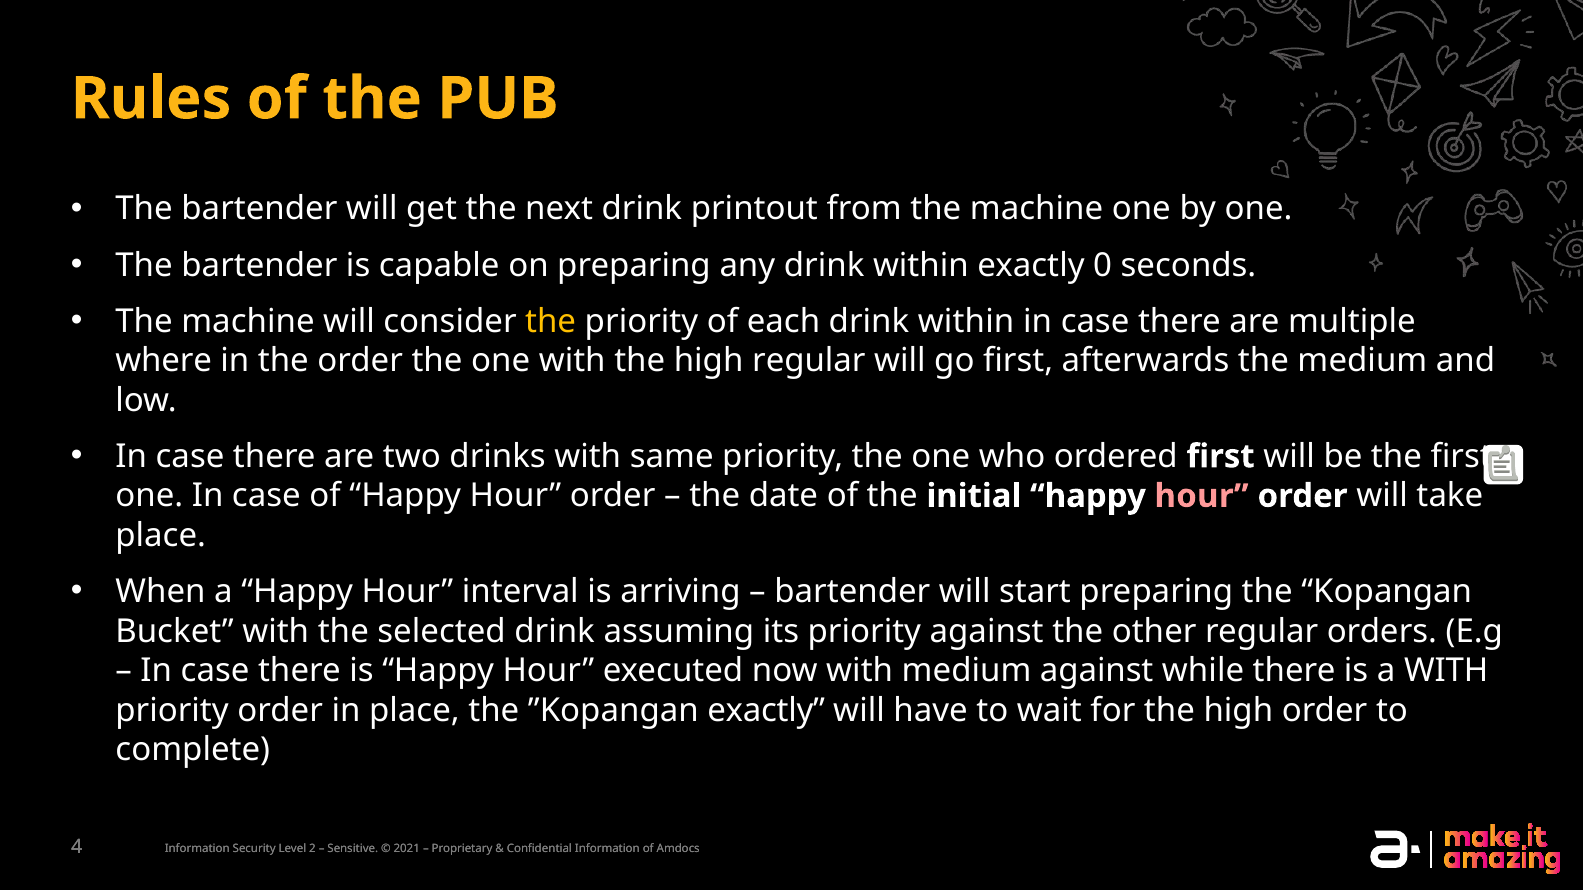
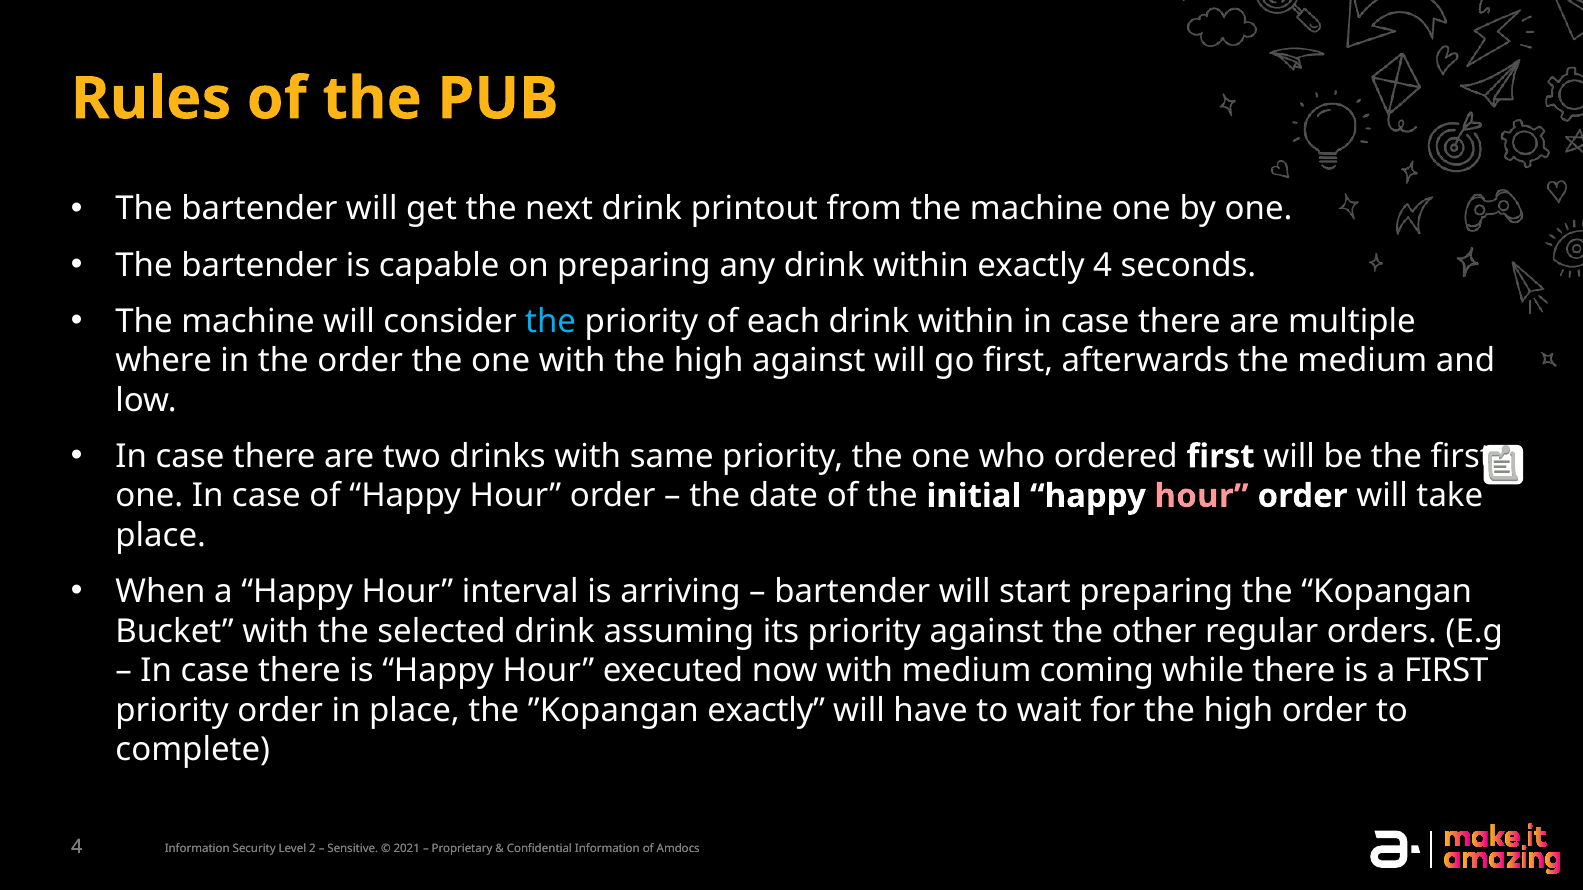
exactly 0: 0 -> 4 (1103, 265)
the colour: yellow -> light blue (551, 321)
high regular: regular -> against (809, 361)
medium against: against -> coming (1097, 671)
a WITH: WITH -> FIRST (1446, 671)
